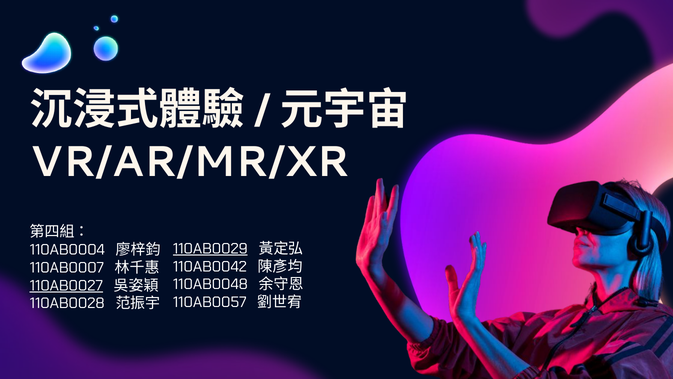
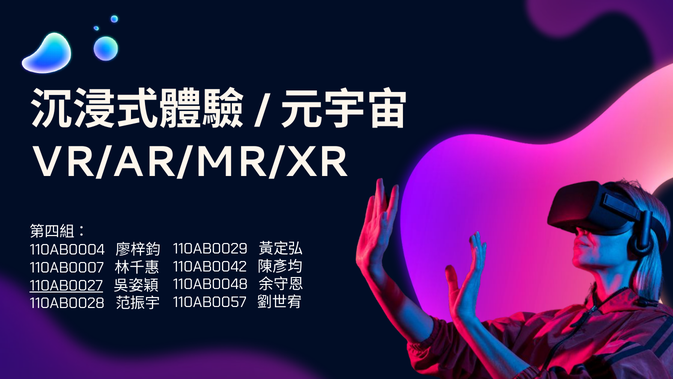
110AB0029 underline: present -> none (210, 248)
